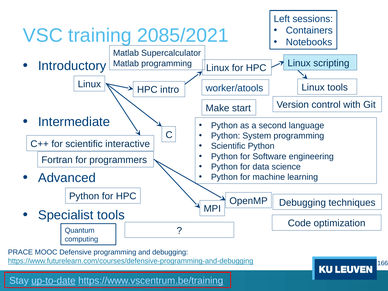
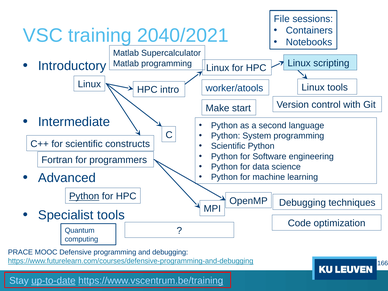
Left: Left -> File (282, 19)
2085/2021: 2085/2021 -> 2040/2021 (183, 36)
interactive: interactive -> constructs (128, 144)
Python underline: none -> present (84, 196)
